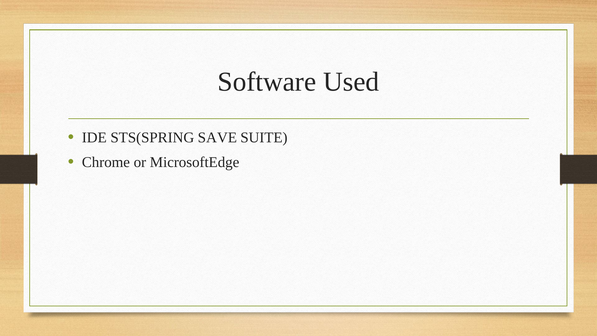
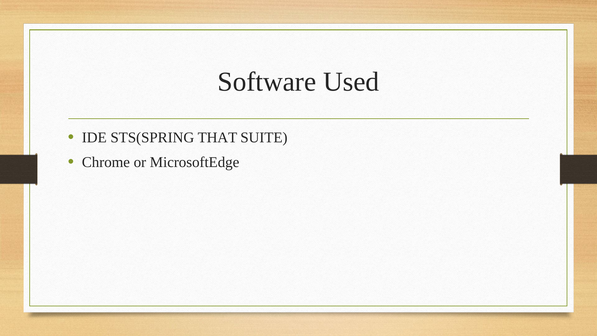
SAVE: SAVE -> THAT (217, 137)
